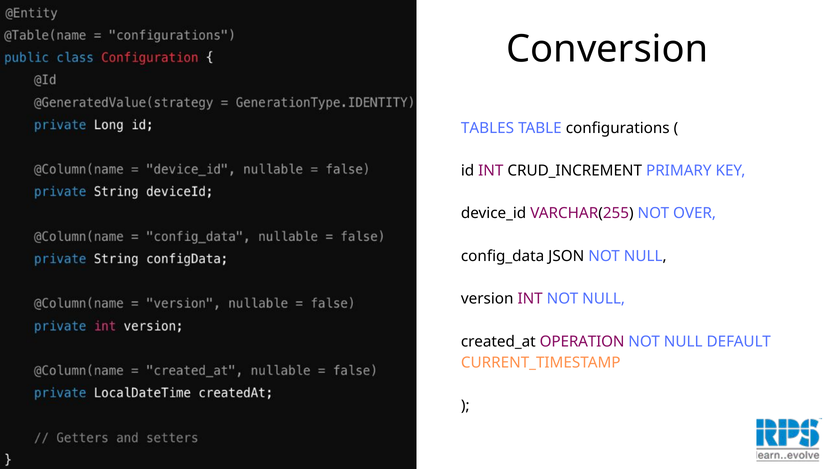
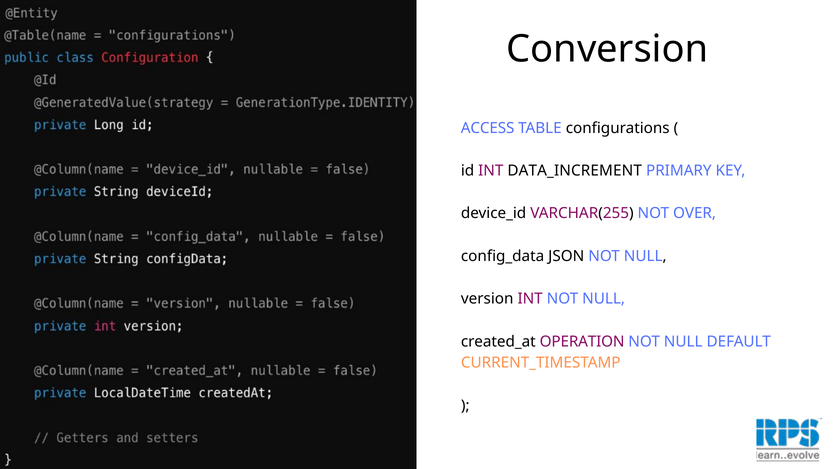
TABLES: TABLES -> ACCESS (488, 128)
CRUD_INCREMENT: CRUD_INCREMENT -> DATA_INCREMENT (575, 171)
